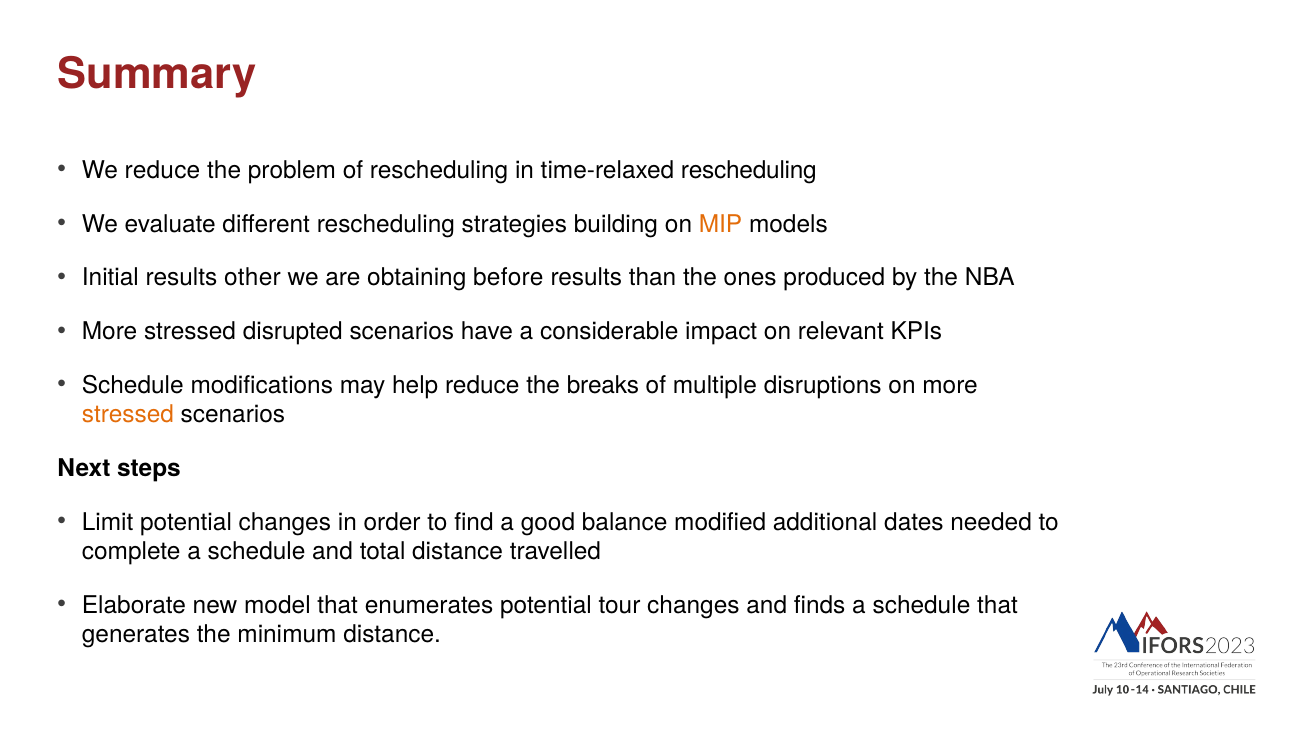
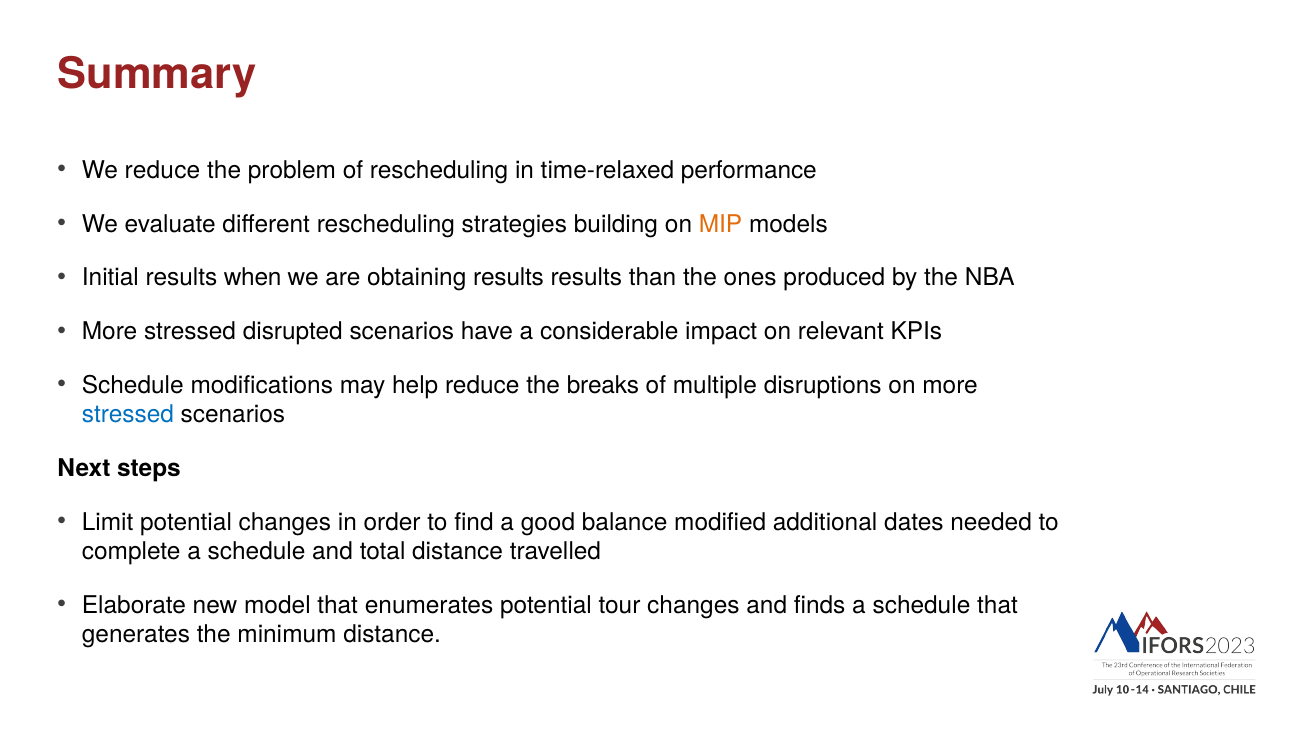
time-relaxed rescheduling: rescheduling -> performance (749, 170)
other: other -> when (253, 278)
obtaining before: before -> results (509, 278)
stressed colour: orange -> blue (128, 415)
